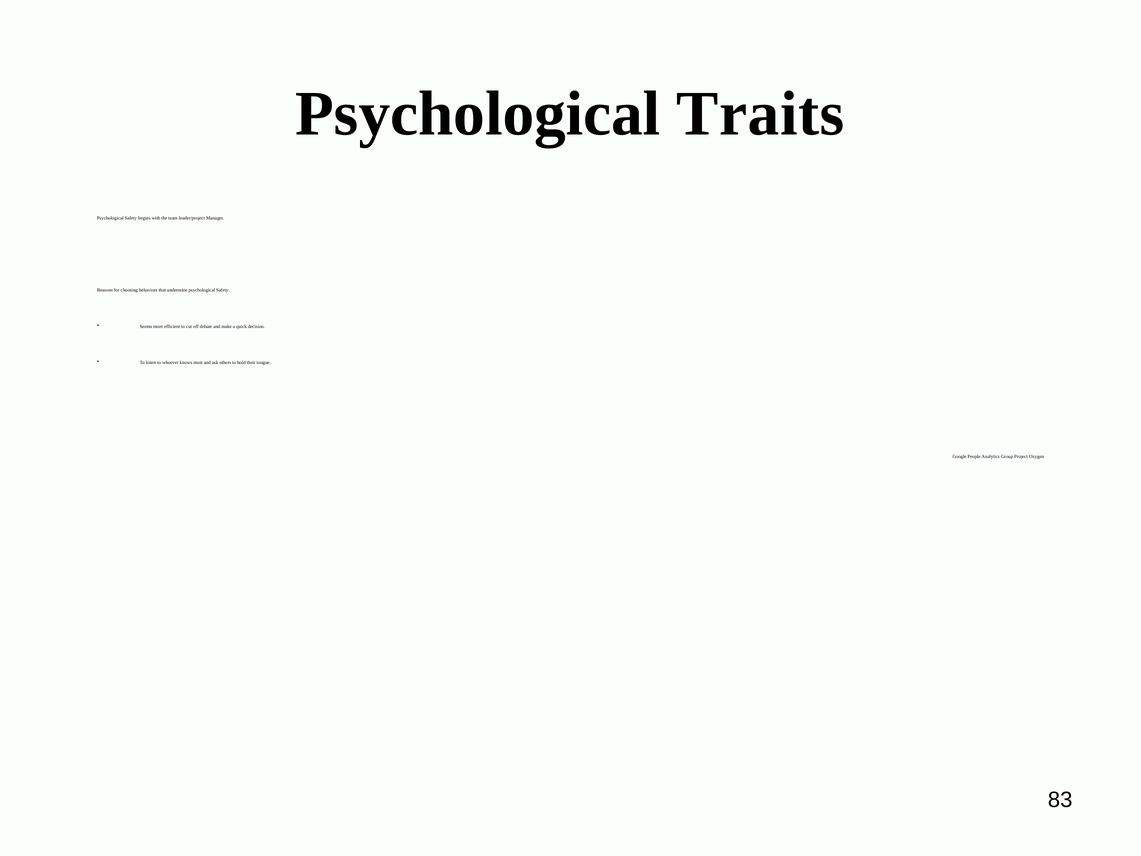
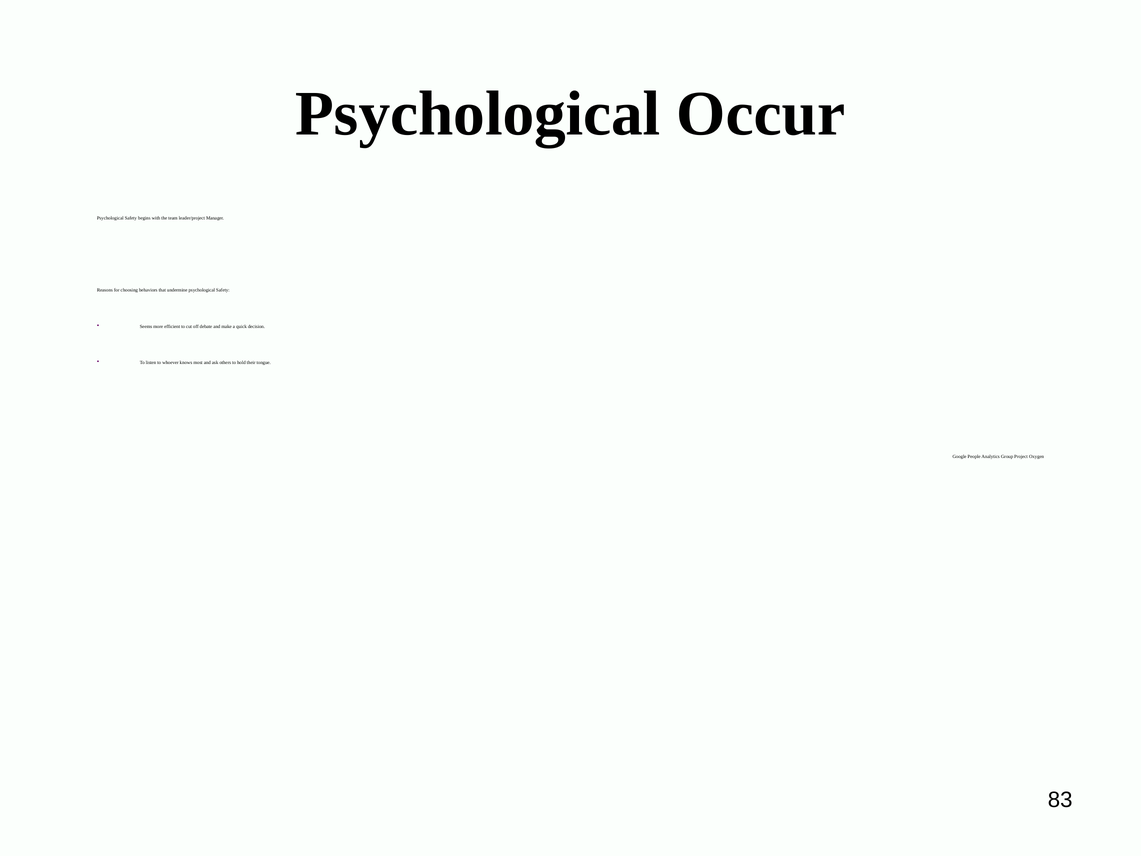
Traits: Traits -> Occur (761, 114)
